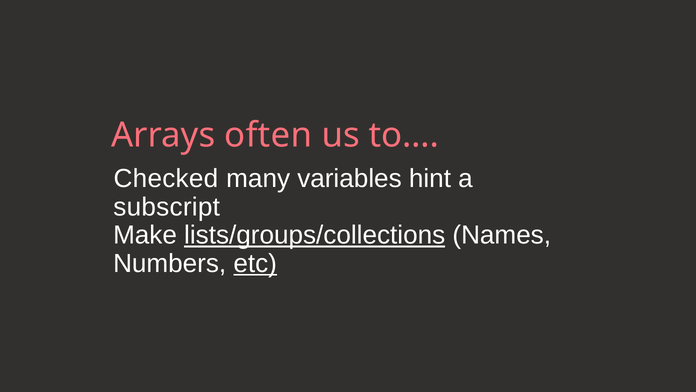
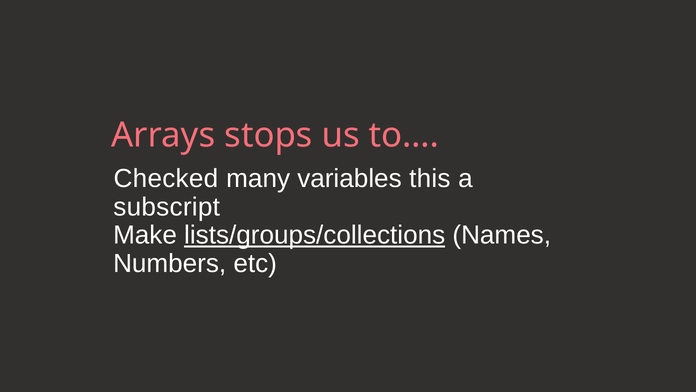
often: often -> stops (268, 135)
hint: hint -> this (430, 179)
etc underline: present -> none (255, 263)
